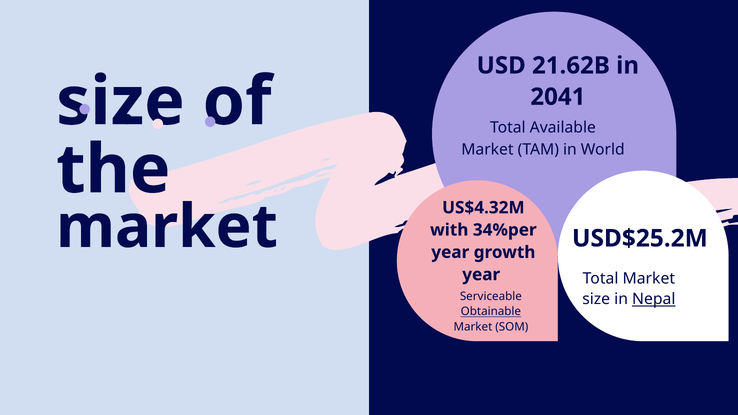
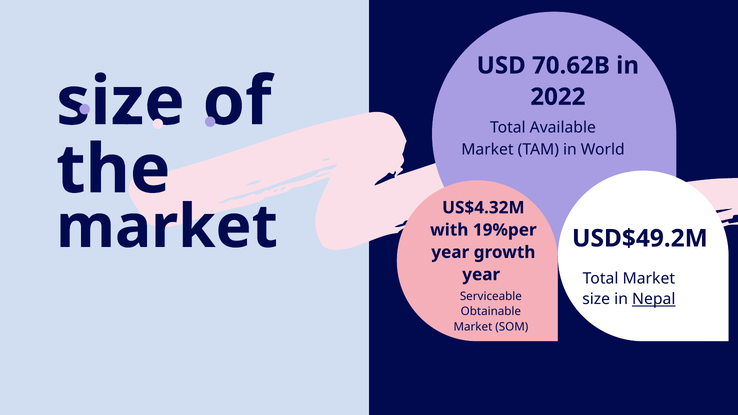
21.62B: 21.62B -> 70.62B (571, 66)
2041: 2041 -> 2022 (558, 97)
34%per: 34%per -> 19%per (505, 230)
USD$25.2M: USD$25.2M -> USD$49.2M (640, 238)
Obtainable underline: present -> none (491, 312)
